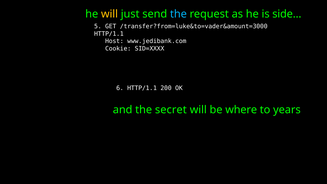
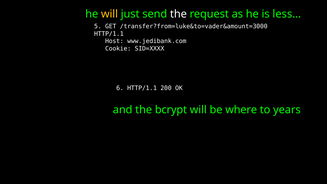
the colour: light blue -> white (178, 14)
side…: side… -> less… (287, 14)
secret: secret -> bcrypt (171, 110)
